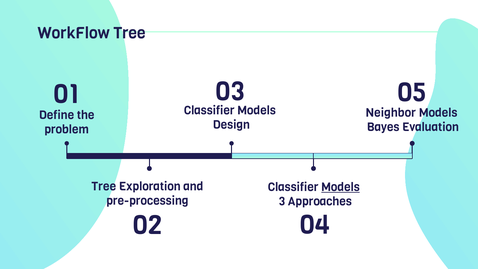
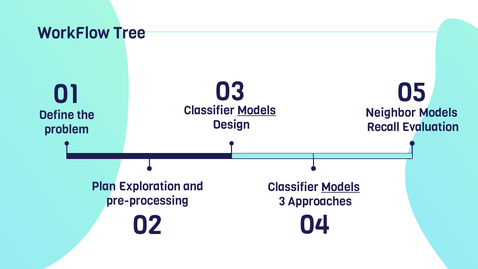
Models underline: none -> present (257, 111)
Bayes: Bayes -> Recall (383, 127)
Tree: Tree -> Plan (104, 187)
